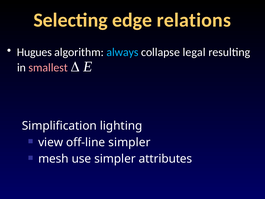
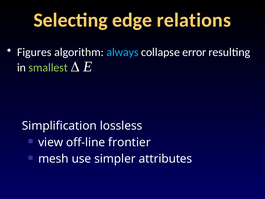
Hugues: Hugues -> Figures (34, 52)
legal: legal -> error (194, 52)
smallest colour: pink -> light green (48, 67)
lighting: lighting -> lossless (121, 126)
off-line simpler: simpler -> frontier (129, 142)
